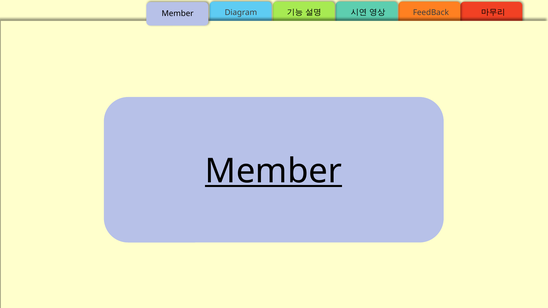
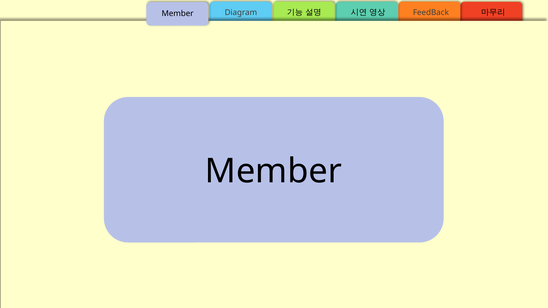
Member underline: present -> none (273, 171)
